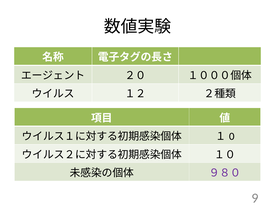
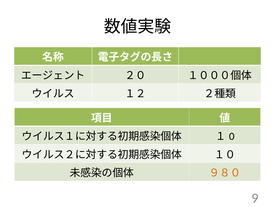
９８０ colour: purple -> orange (225, 172)
